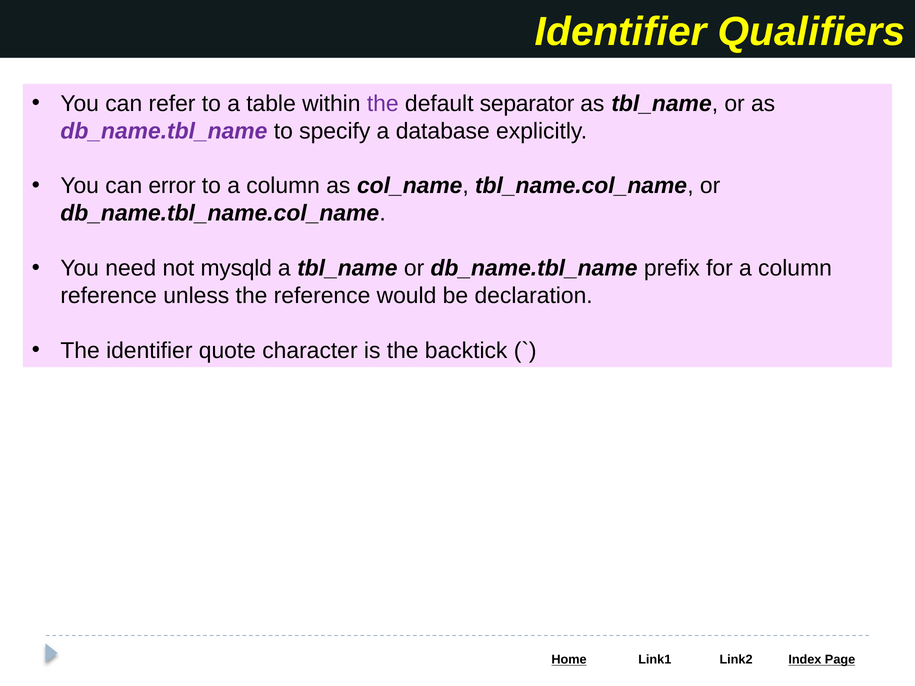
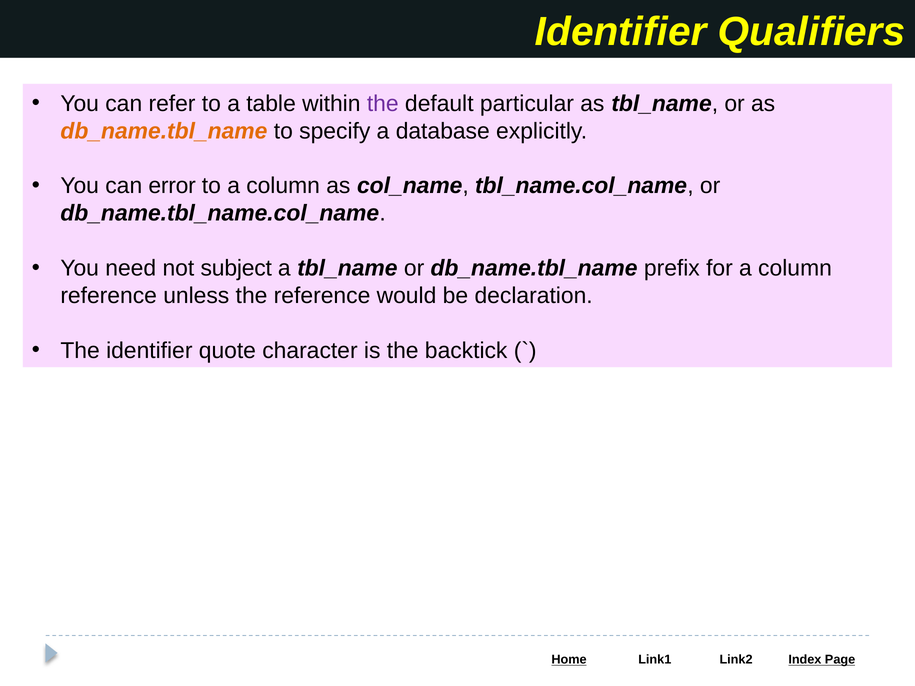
separator: separator -> particular (527, 104)
db_name.tbl_name colour: purple -> orange (164, 131)
mysqld: mysqld -> subject (236, 268)
